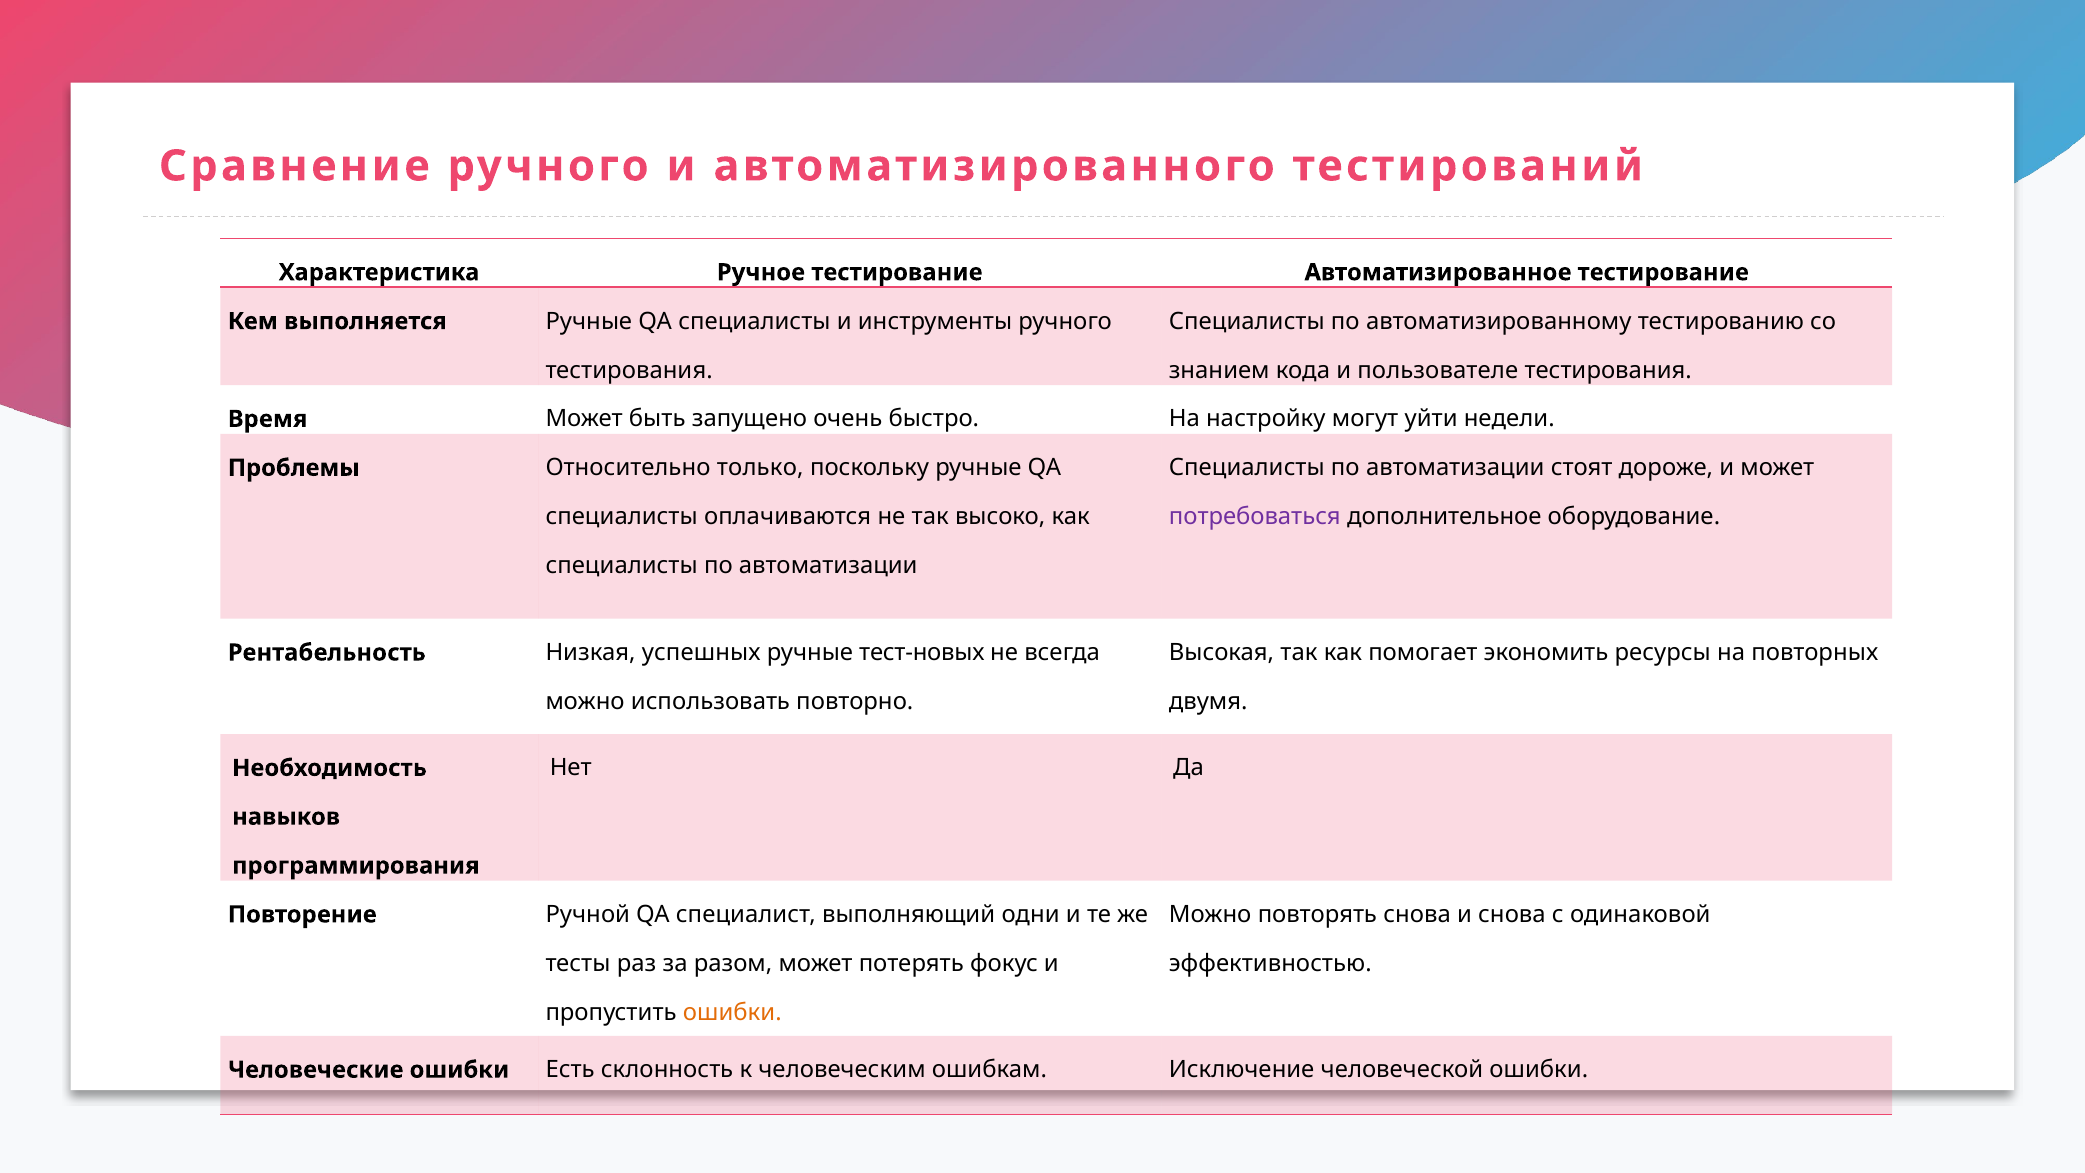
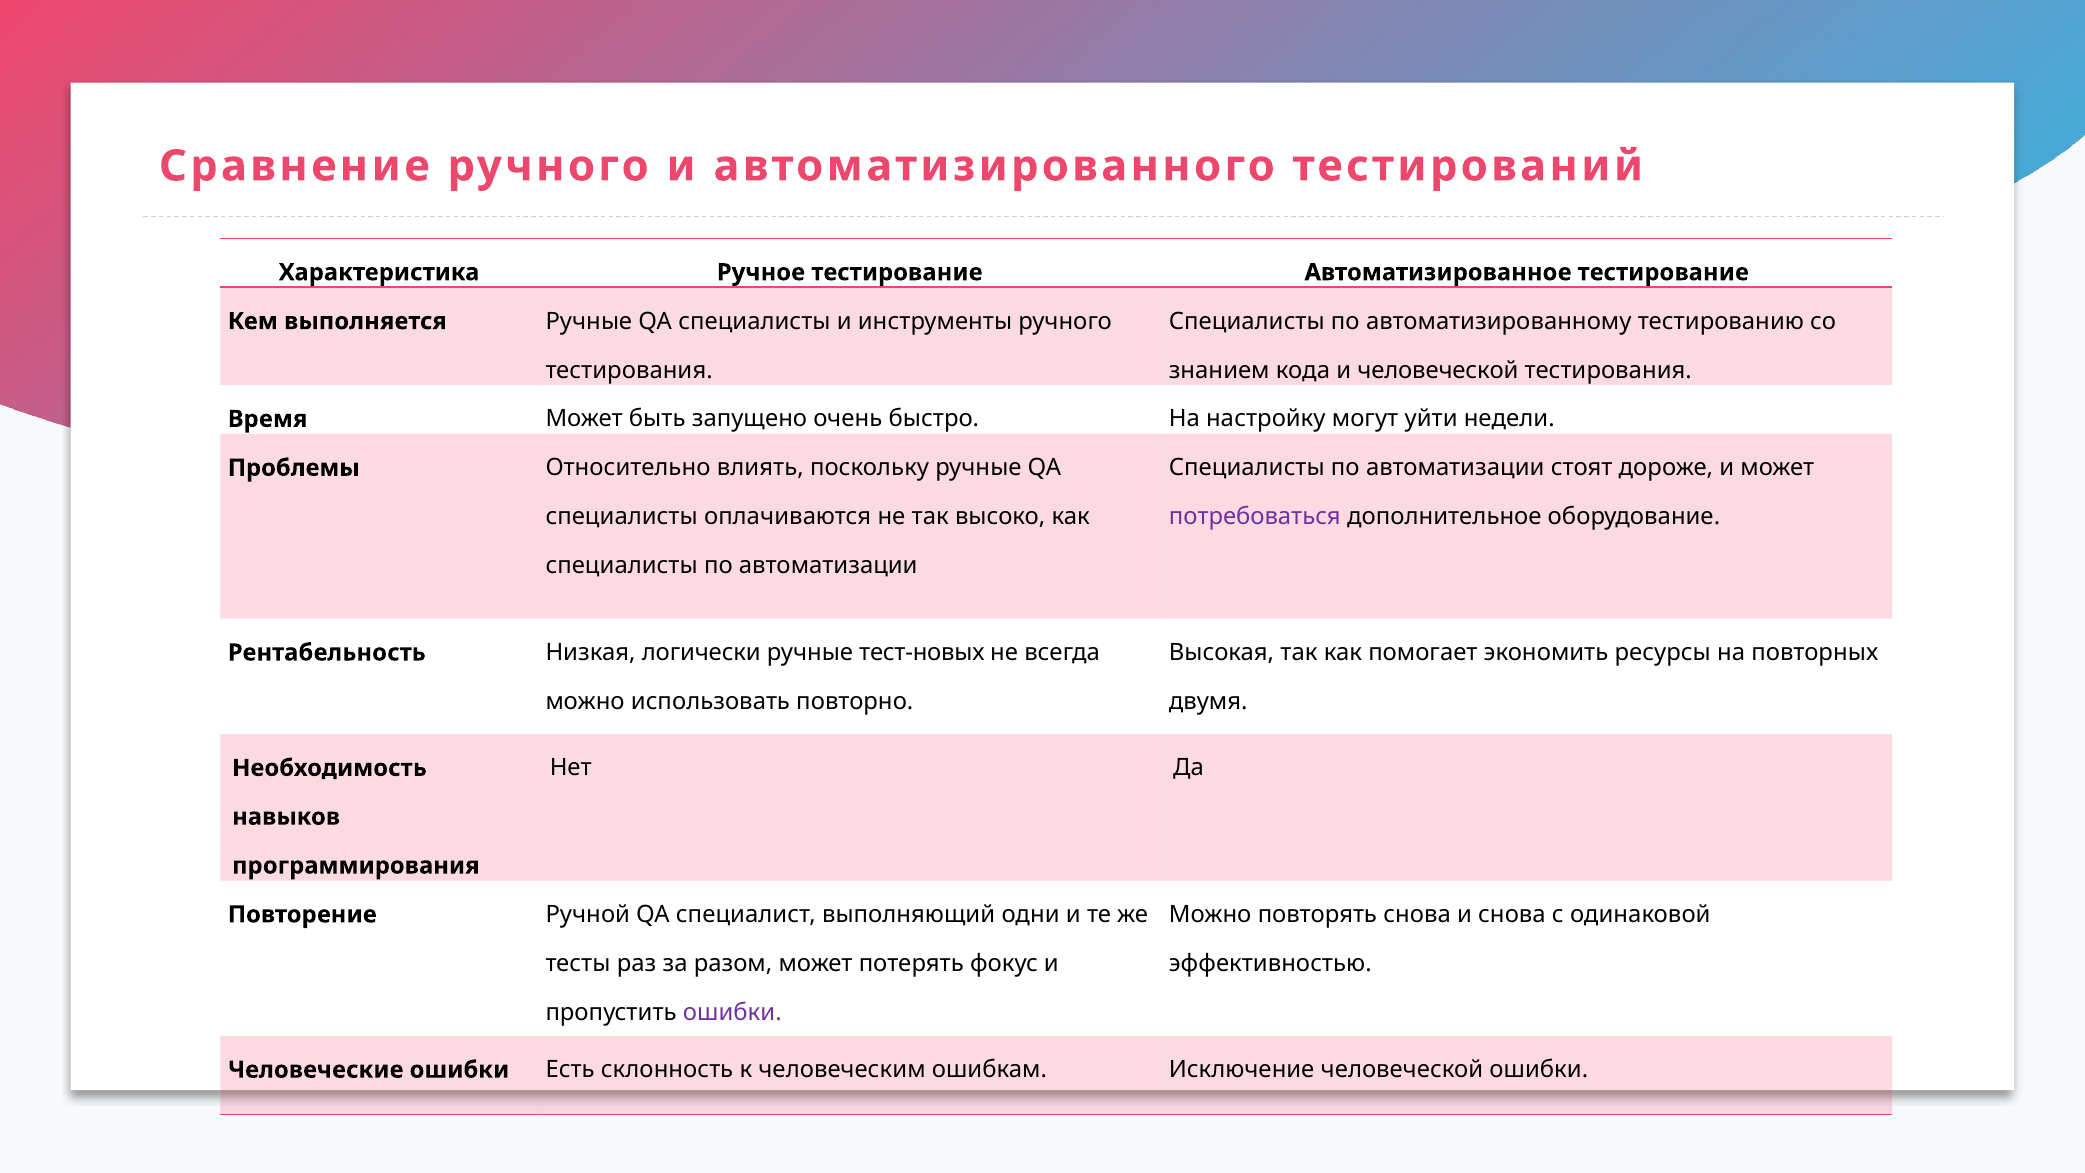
и пользователе: пользователе -> человеческой (1438, 370)
только: только -> влиять (760, 468)
успешных: успешных -> логически (701, 653)
ошибки colour: orange -> purple (732, 1012)
